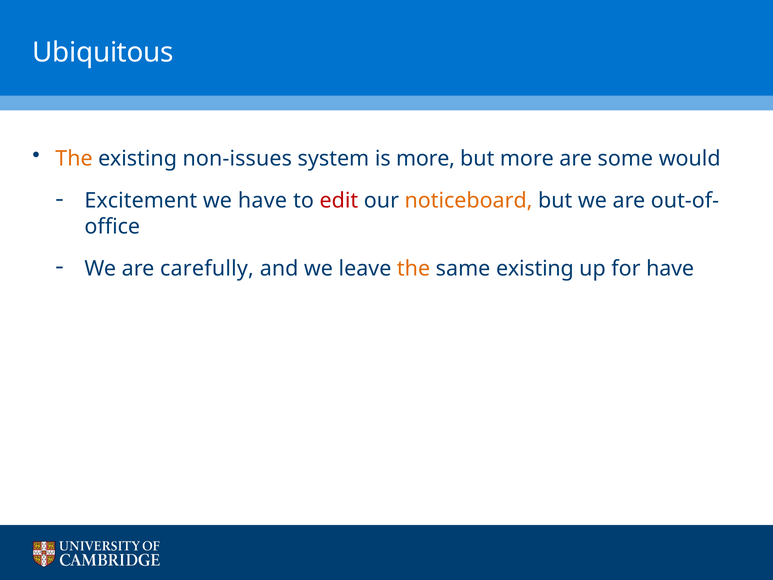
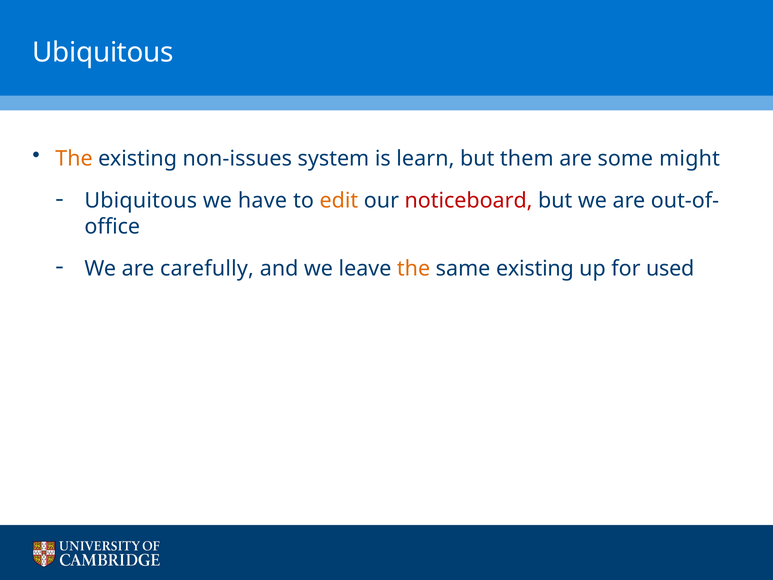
is more: more -> learn (425, 159)
but more: more -> them (527, 159)
would: would -> might (690, 159)
Excitement: Excitement -> Ubiquitous (141, 201)
edit colour: red -> orange (339, 201)
noticeboard colour: orange -> red (469, 201)
for have: have -> used (670, 268)
